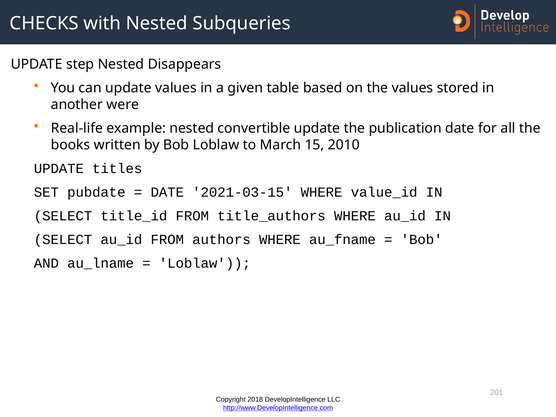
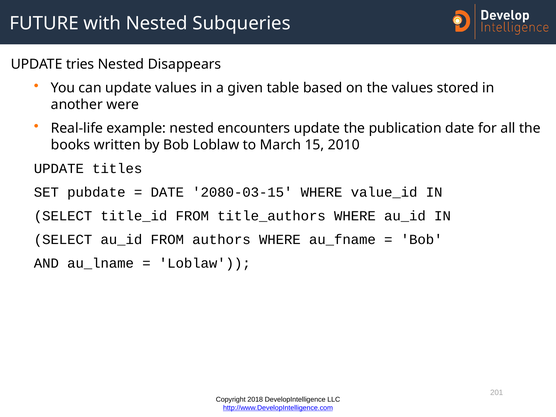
CHECKS: CHECKS -> FUTURE (44, 23)
step: step -> tries (80, 64)
convertible: convertible -> encounters (254, 128)
2021-03-15: 2021-03-15 -> 2080-03-15 (242, 192)
